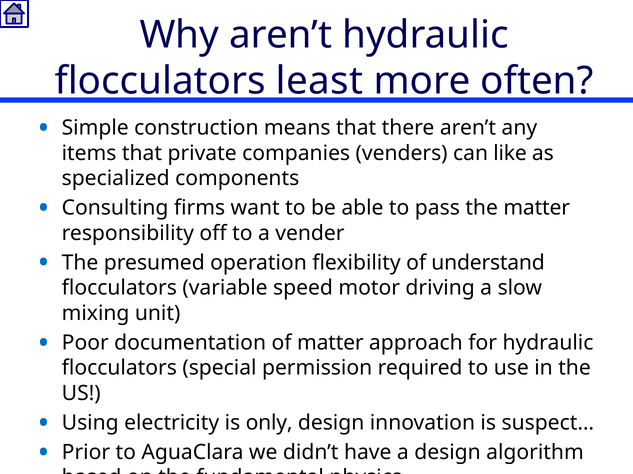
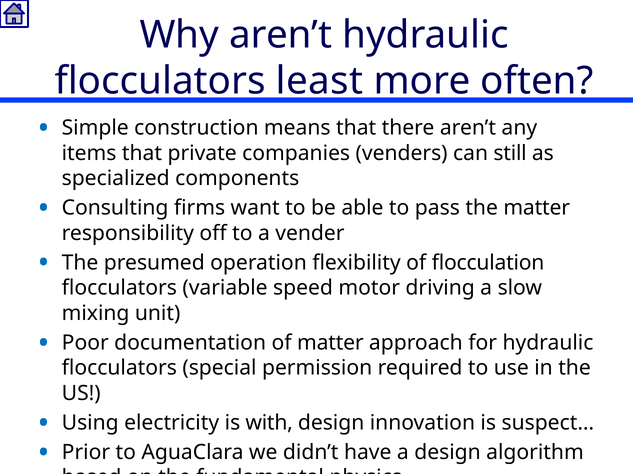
like: like -> still (510, 153)
understand: understand -> flocculation (488, 263)
only: only -> with (269, 423)
